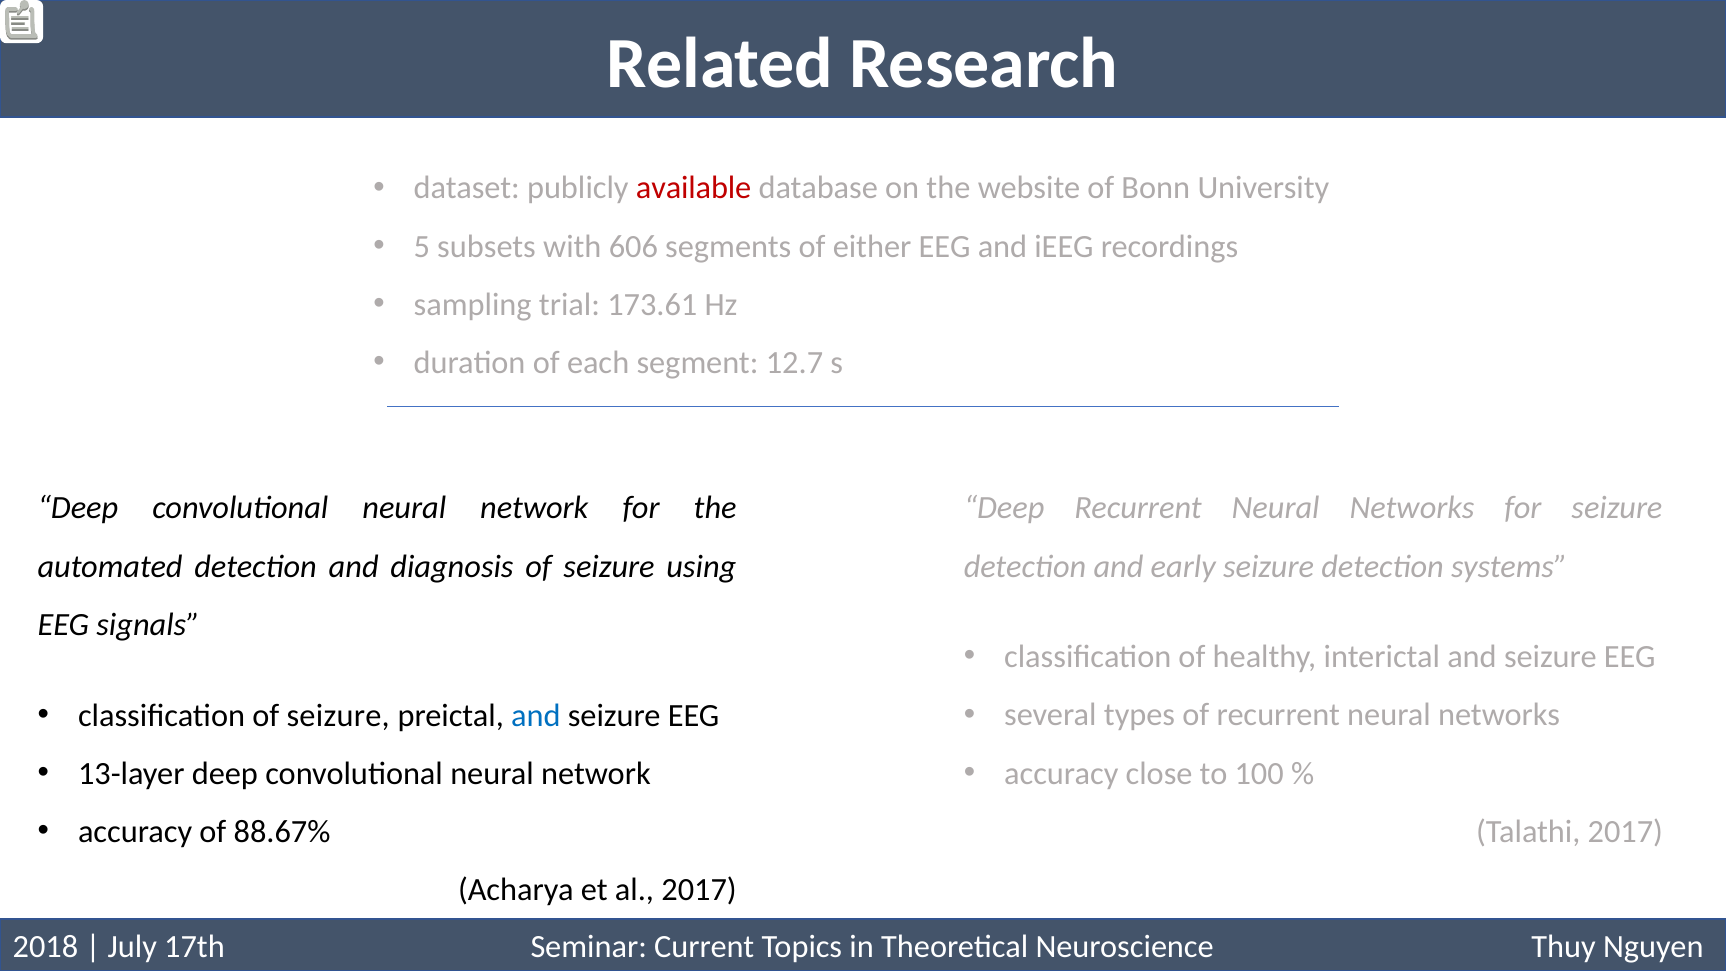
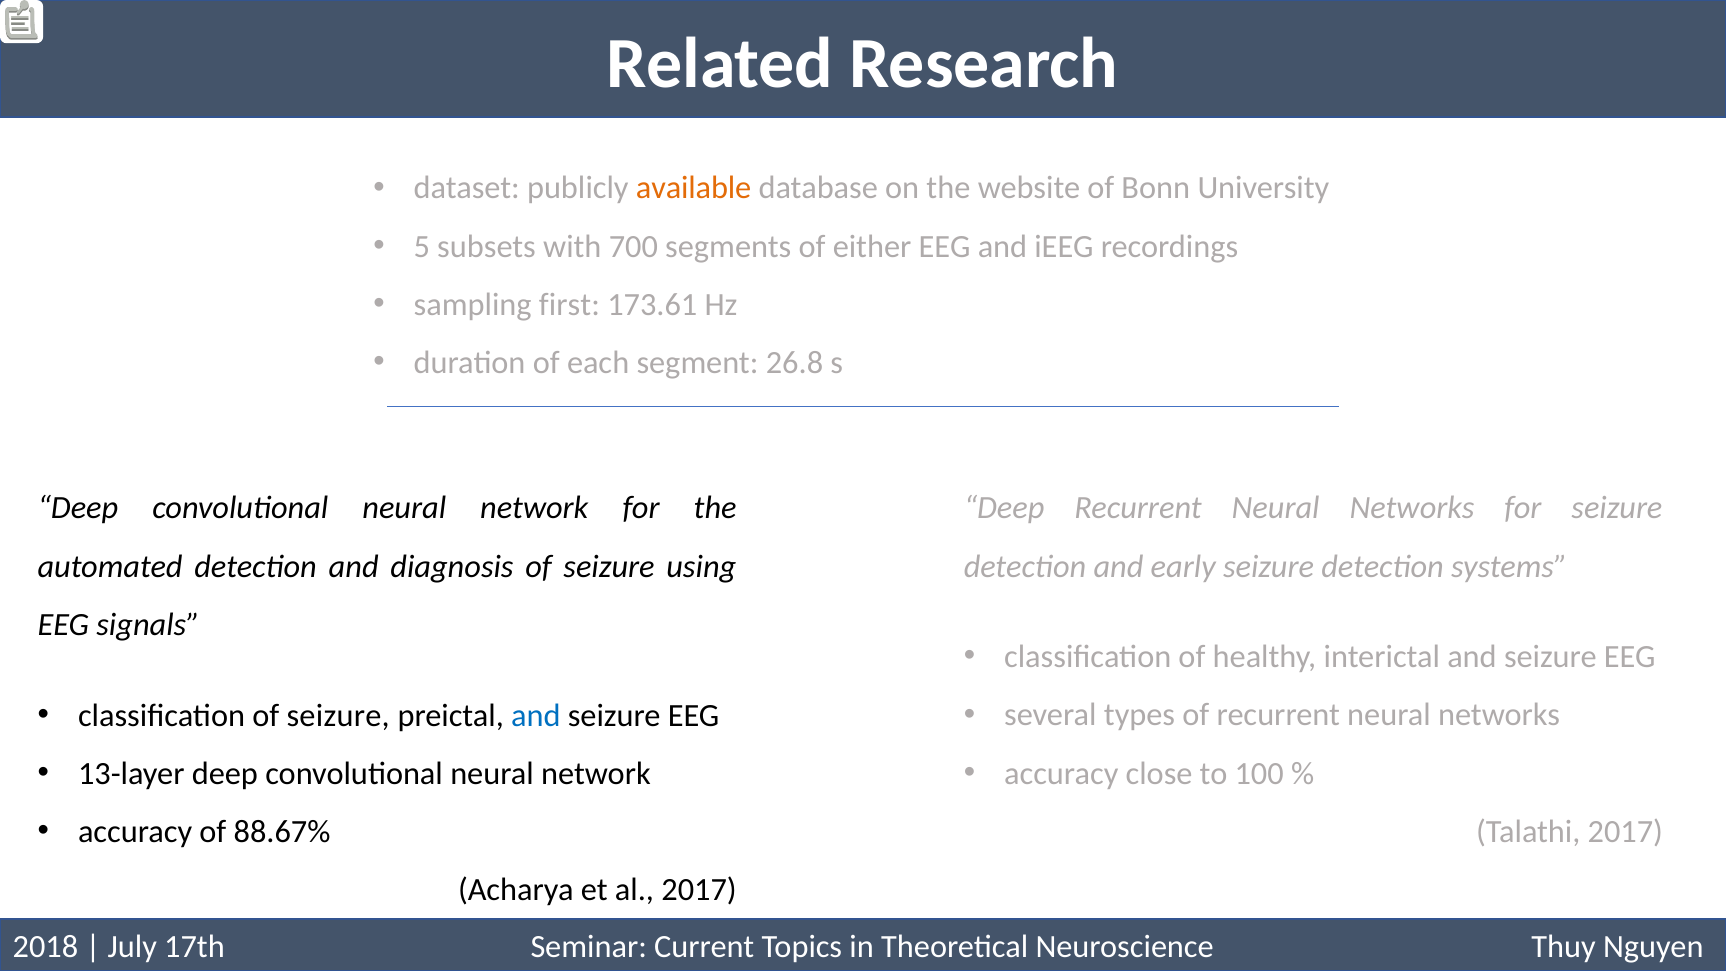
available colour: red -> orange (694, 188)
606: 606 -> 700 (633, 246)
trial: trial -> first (569, 305)
12.7: 12.7 -> 26.8 (794, 363)
